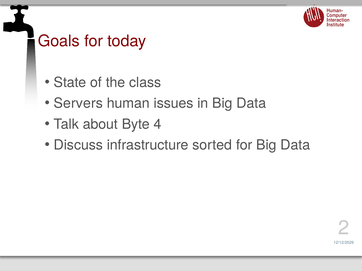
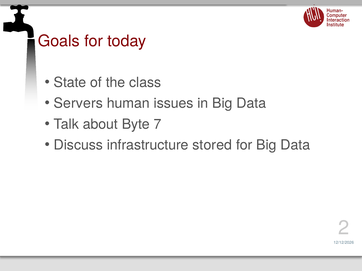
4: 4 -> 7 (158, 124)
sorted: sorted -> stored (212, 145)
